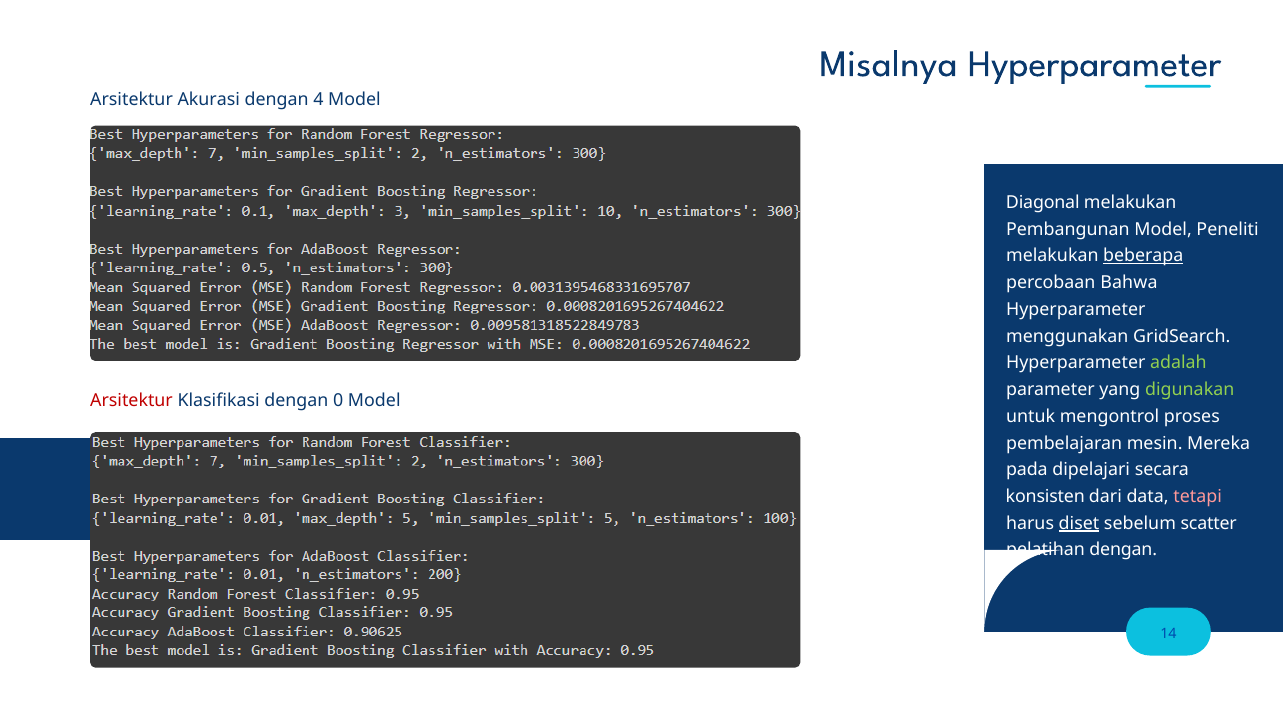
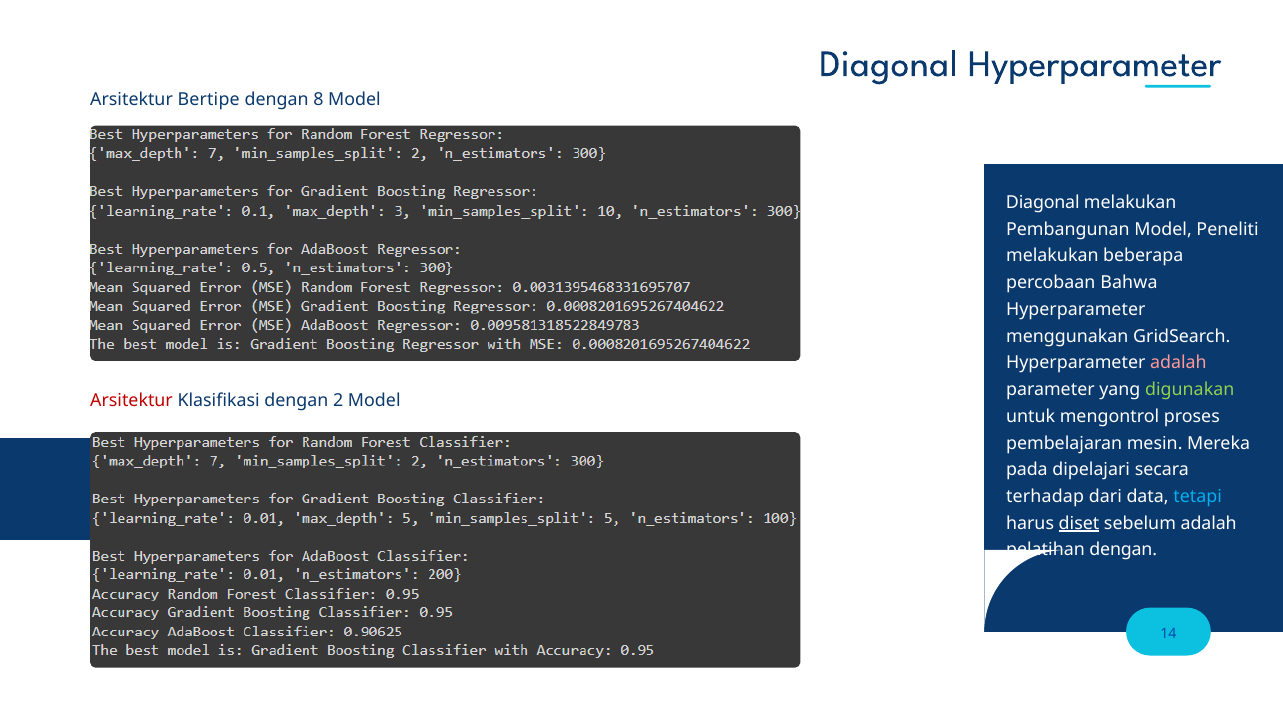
Misalnya: Misalnya -> Diagonal (888, 64)
Akurasi: Akurasi -> Bertipe (209, 99)
4: 4 -> 8 (318, 99)
beberapa underline: present -> none (1143, 256)
adalah colour: light green -> pink (1178, 363)
0: 0 -> 2 (338, 400)
konsisten: konsisten -> terhadap (1045, 496)
tetapi colour: pink -> light blue (1198, 496)
sebelum scatter: scatter -> adalah (1209, 523)
